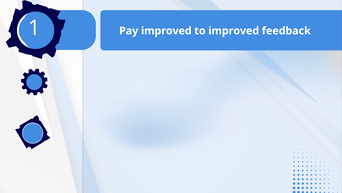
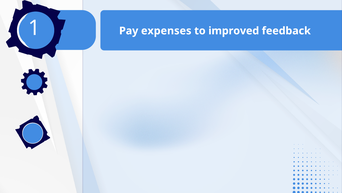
Pay improved: improved -> expenses (166, 31)
